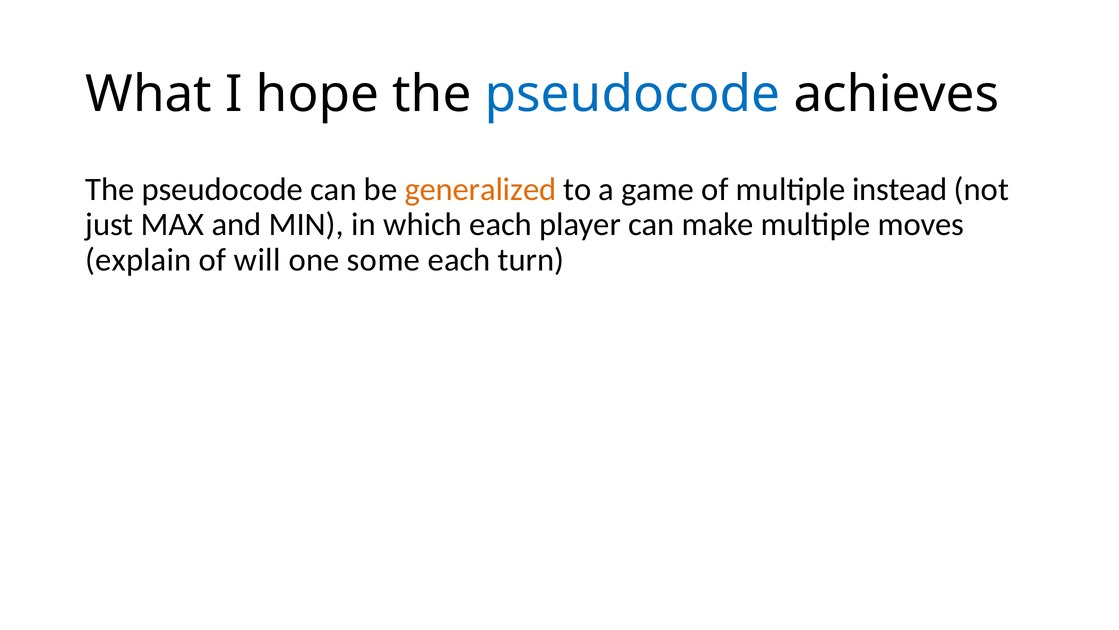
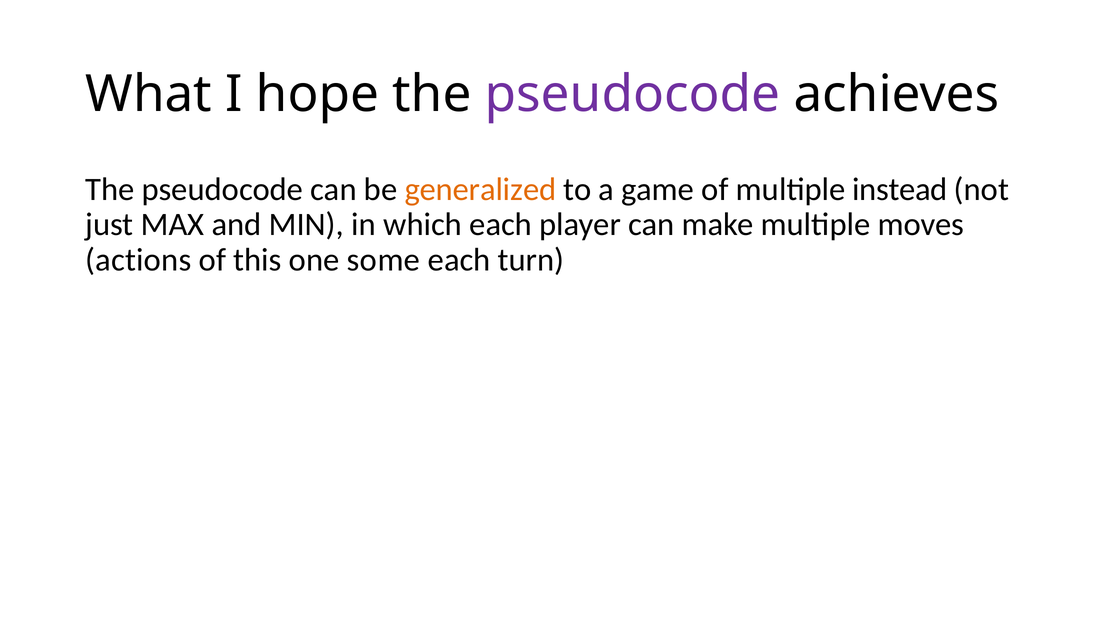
pseudocode colour: blue -> purple (633, 94)
explain: explain -> actions (138, 260)
will: will -> this (257, 260)
